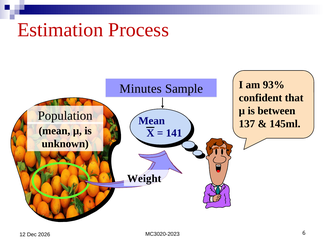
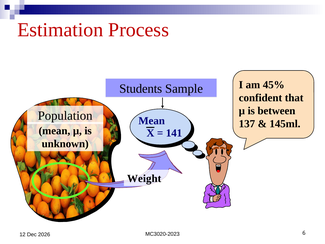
93%: 93% -> 45% (274, 85)
Minutes: Minutes -> Students (141, 89)
